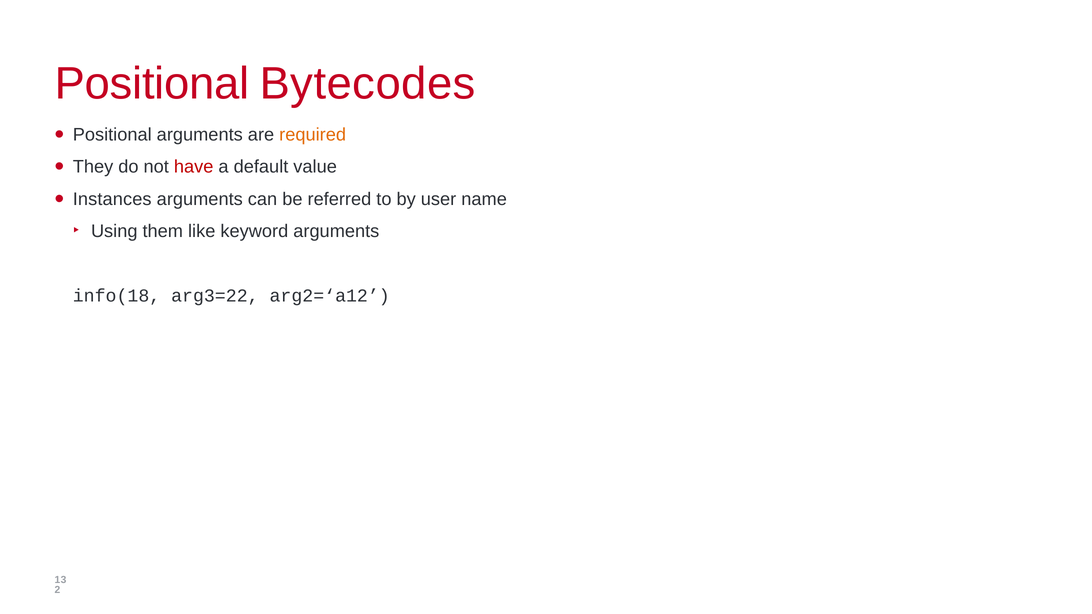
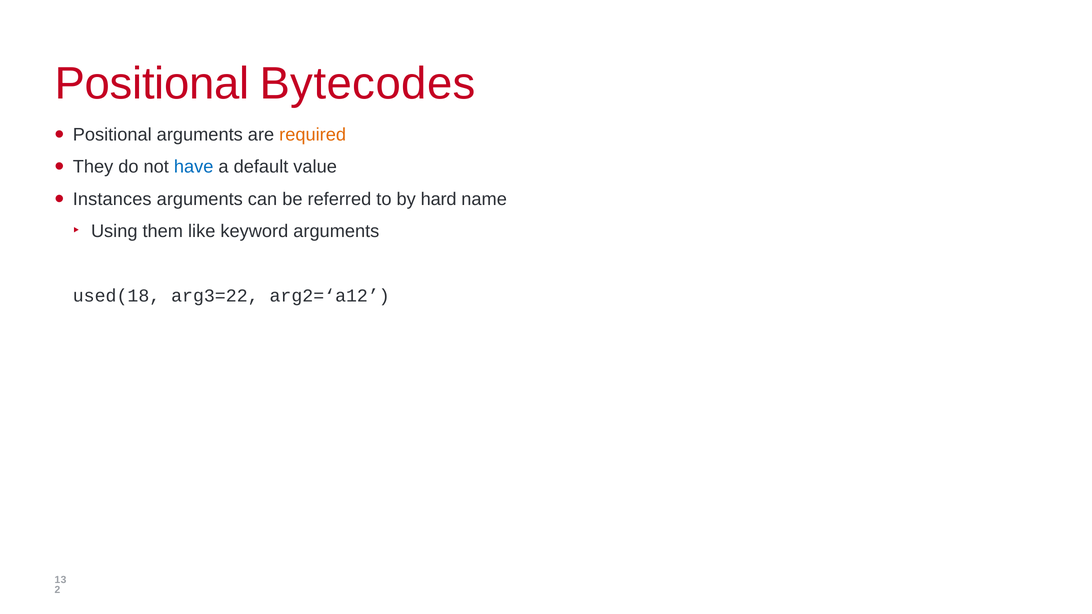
have colour: red -> blue (194, 167)
user: user -> hard (439, 199)
info(18: info(18 -> used(18 (117, 296)
